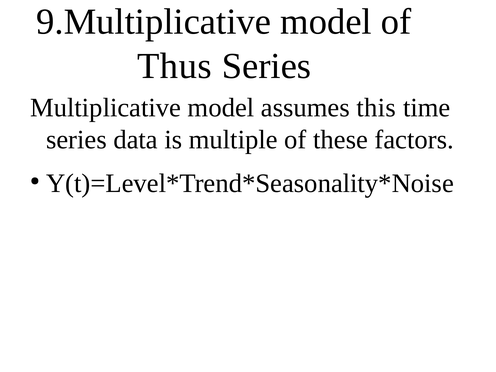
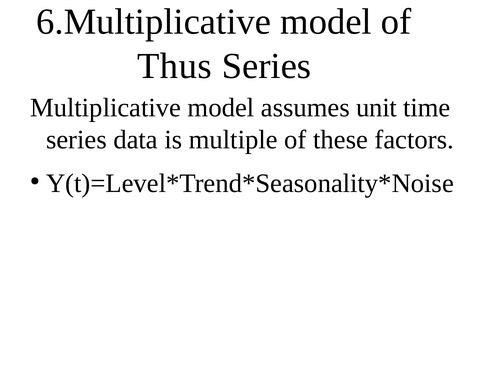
9.Multiplicative: 9.Multiplicative -> 6.Multiplicative (154, 22)
this: this -> unit (377, 108)
